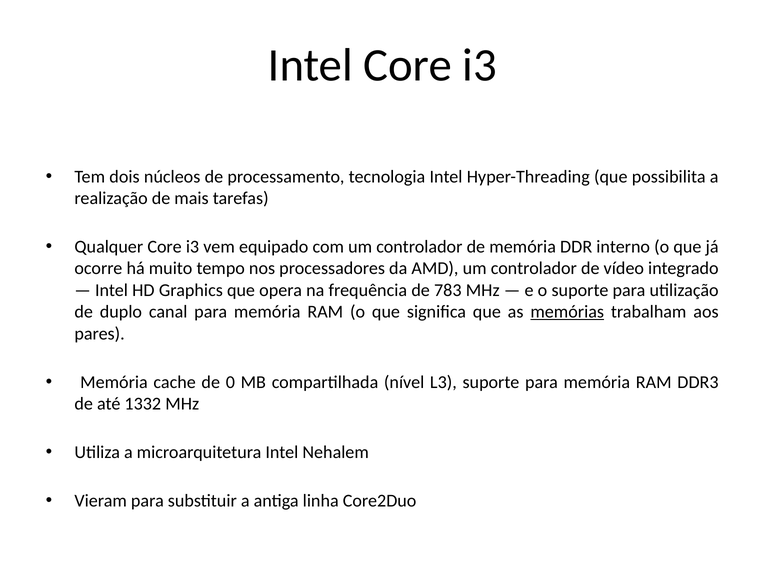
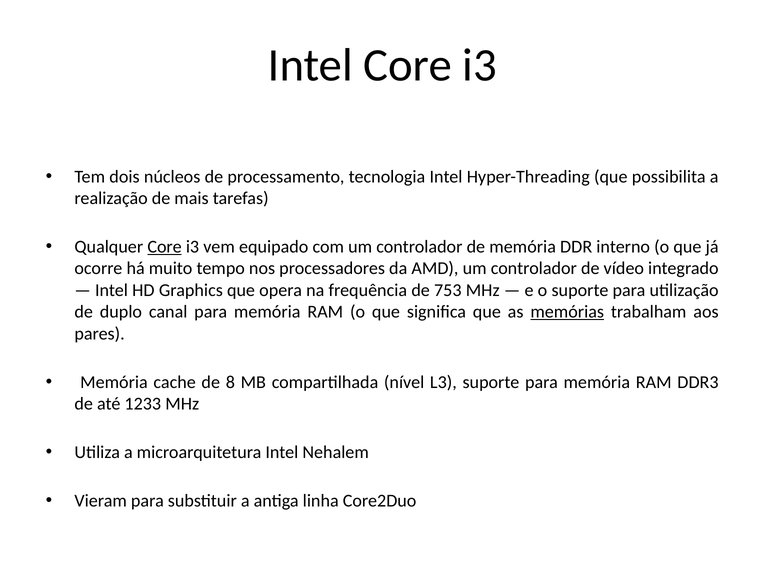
Core underline: none -> present (165, 247)
783: 783 -> 753 (448, 290)
0: 0 -> 8 (230, 382)
1332: 1332 -> 1233 (143, 404)
